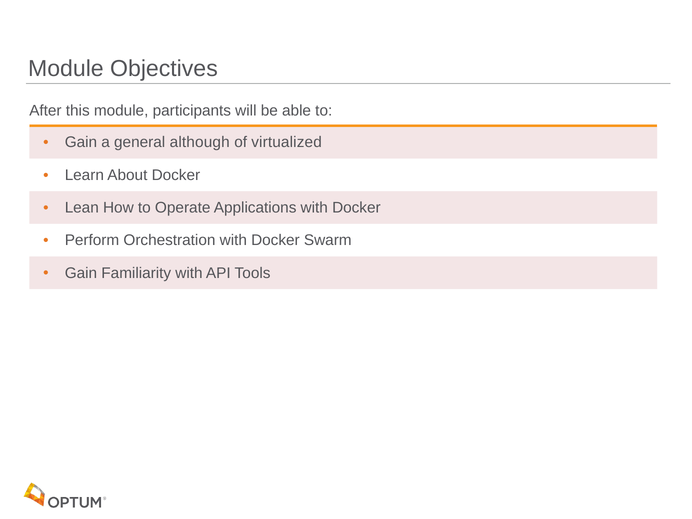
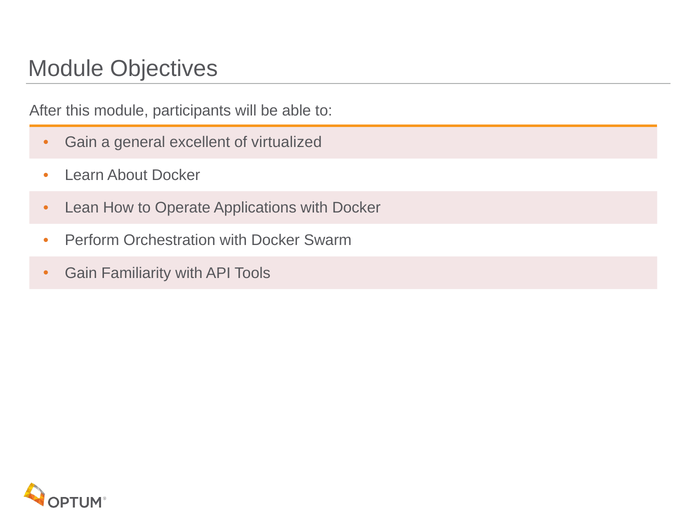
although: although -> excellent (200, 142)
